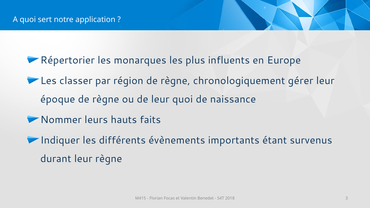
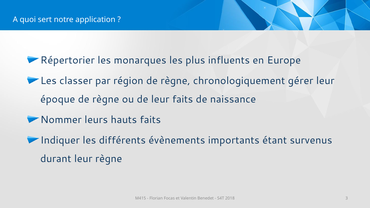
leur quoi: quoi -> faits (183, 99)
